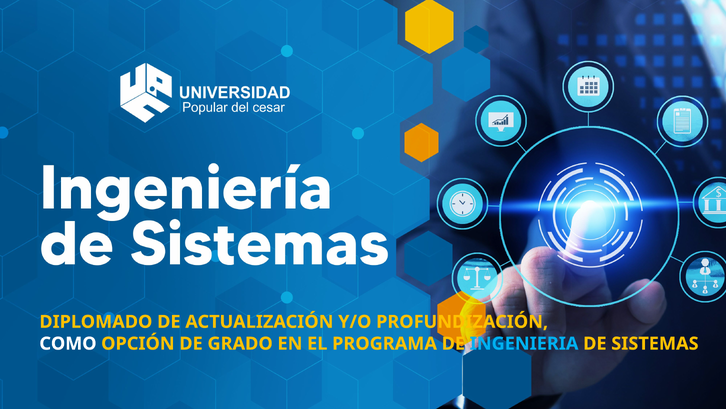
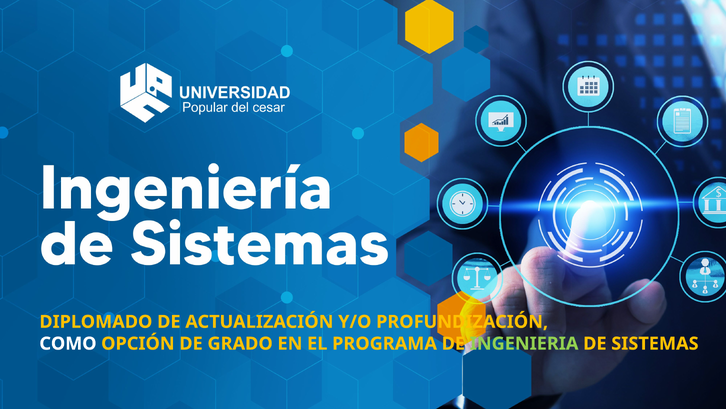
INGENIERIA colour: light blue -> light green (524, 343)
